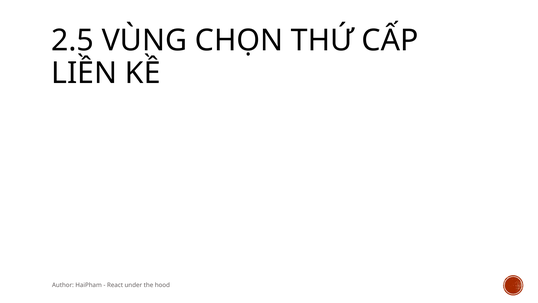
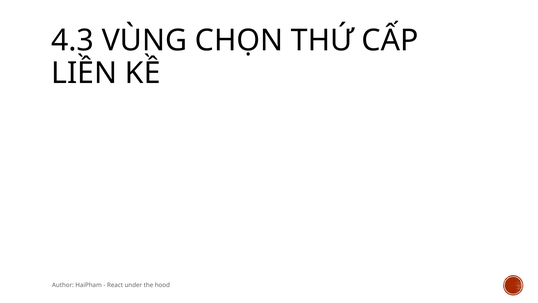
2.5: 2.5 -> 4.3 (73, 40)
